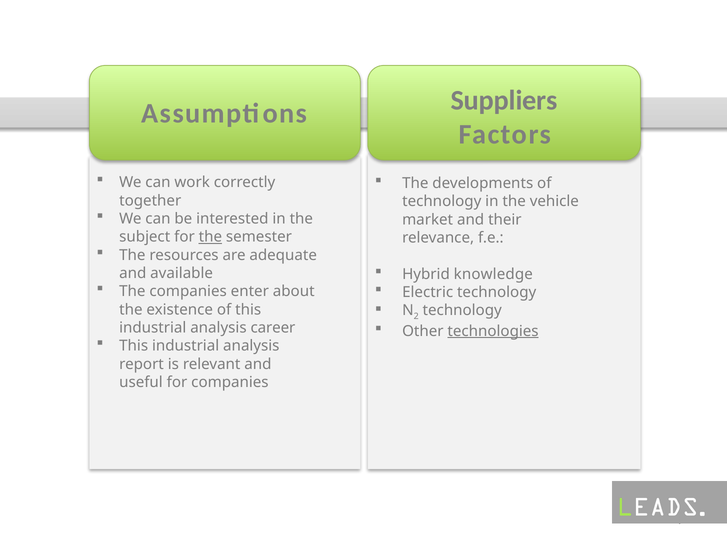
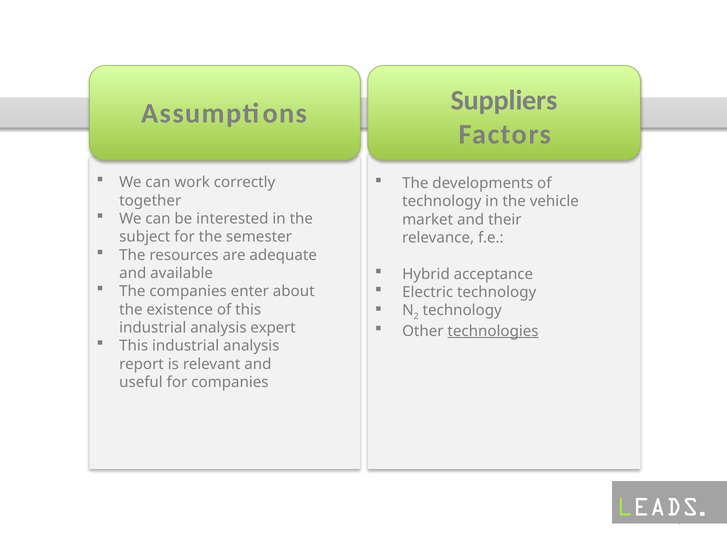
the underline: present -> none (210, 237)
knowledge: knowledge -> acceptance (493, 274)
career: career -> expert (273, 328)
